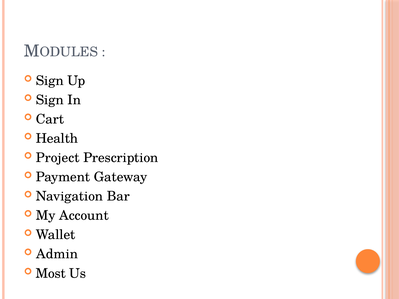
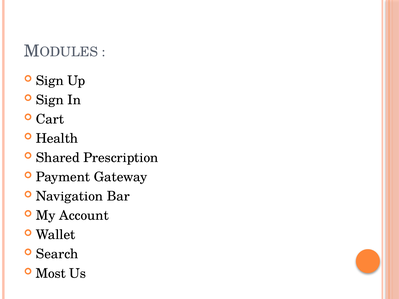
Project: Project -> Shared (58, 158)
Admin: Admin -> Search (57, 254)
